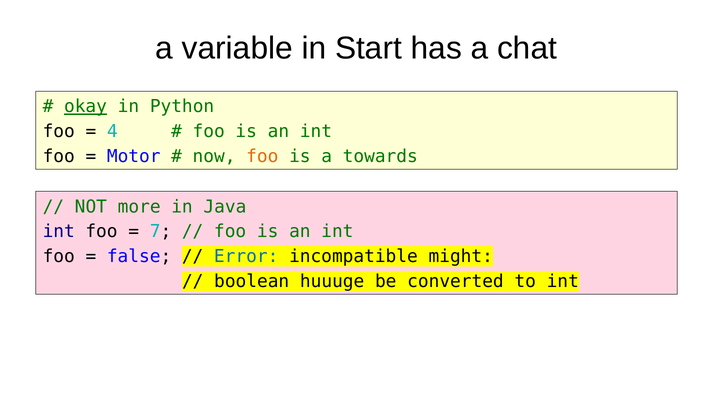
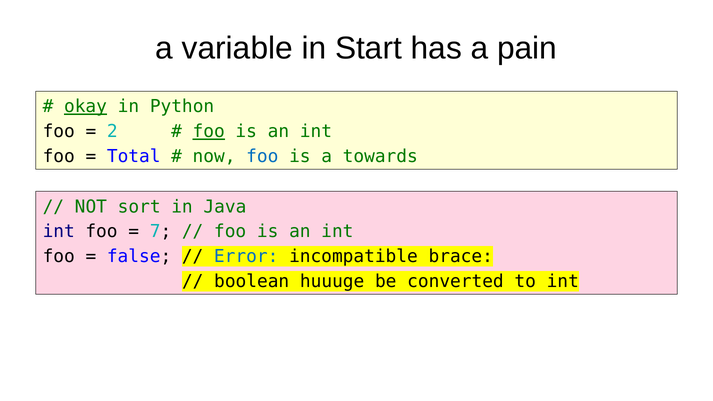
chat: chat -> pain (527, 48)
4: 4 -> 2 (112, 132)
foo underline: none -> present (209, 132)
Motor: Motor -> Total (134, 157)
foo colour: orange -> blue (262, 157)
more: more -> sort (139, 207)
might: might -> brace (461, 257)
